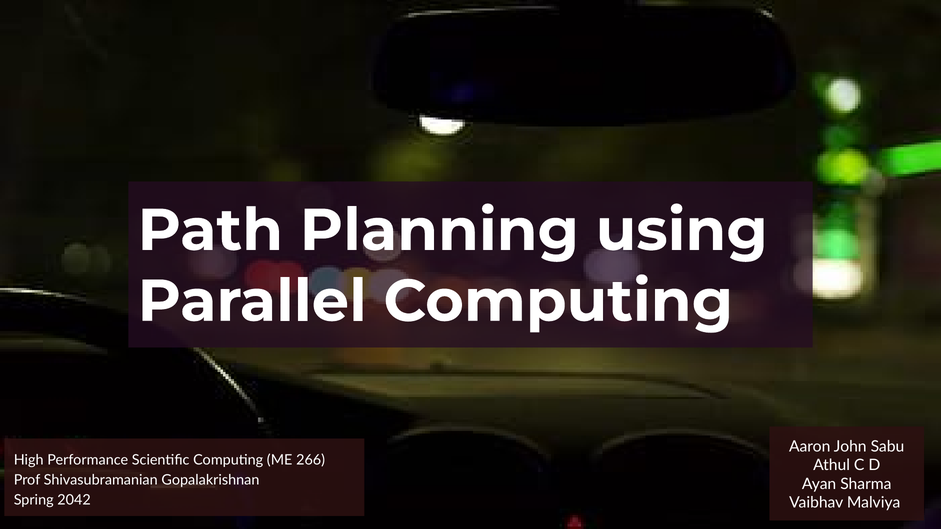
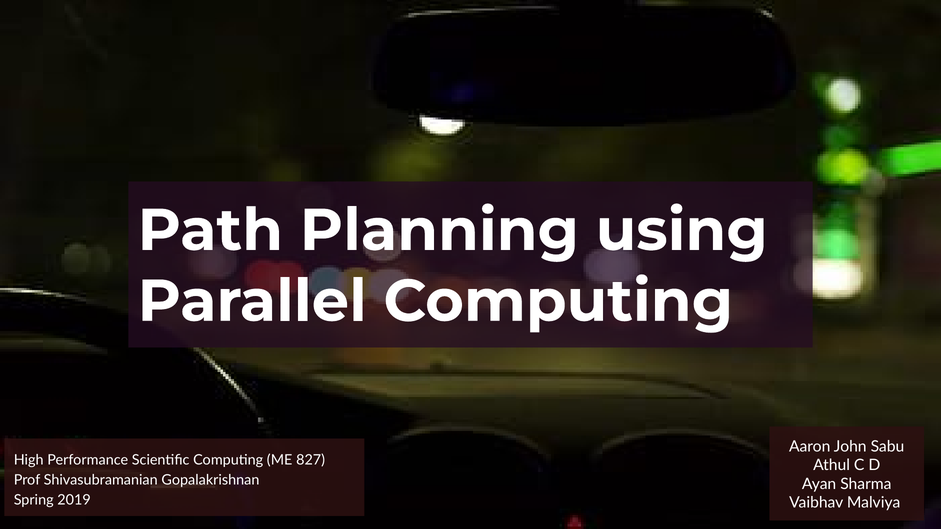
266: 266 -> 827 (311, 460)
2042: 2042 -> 2019 (74, 500)
